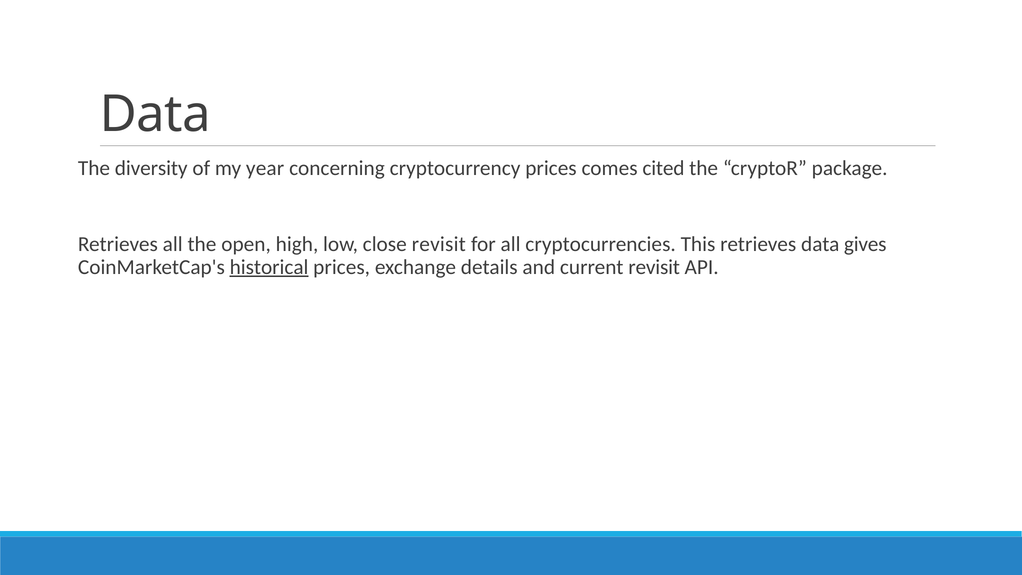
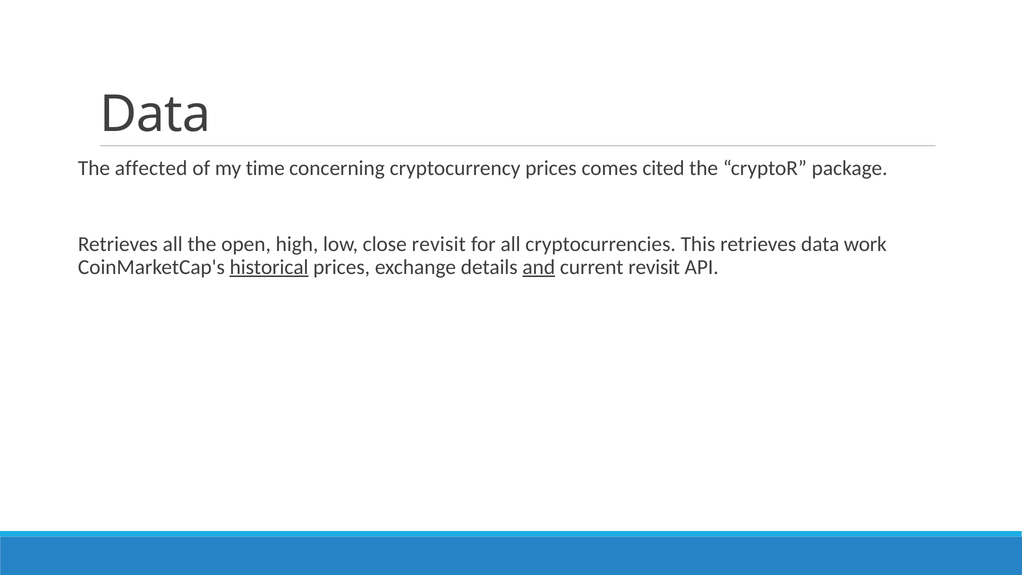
diversity: diversity -> affected (151, 168)
year: year -> time (265, 168)
gives: gives -> work (865, 244)
and underline: none -> present (539, 267)
